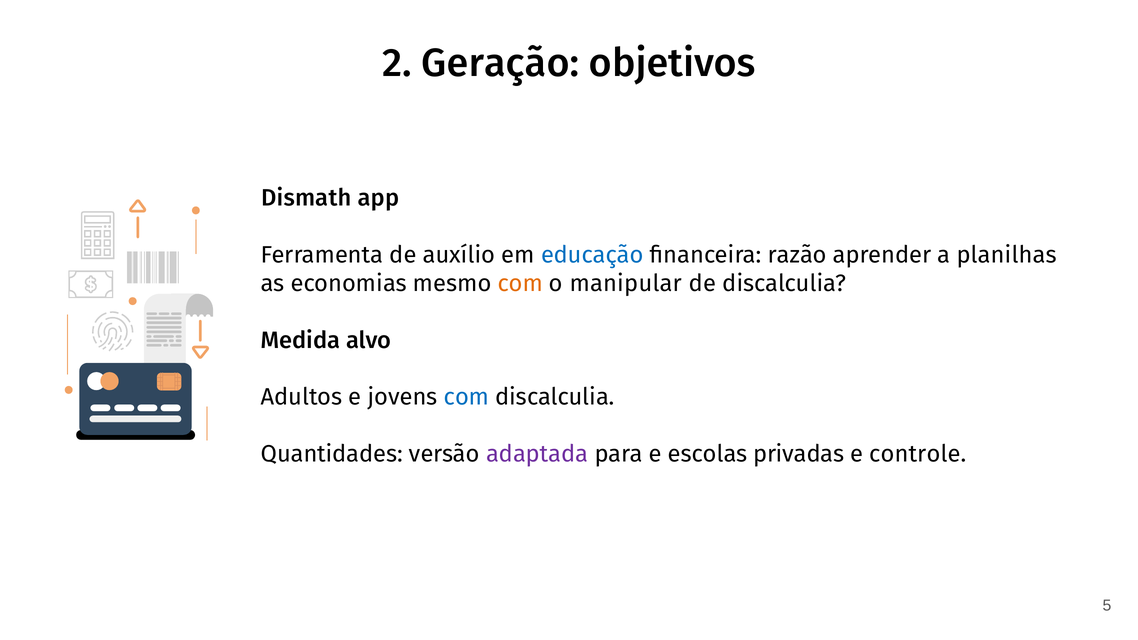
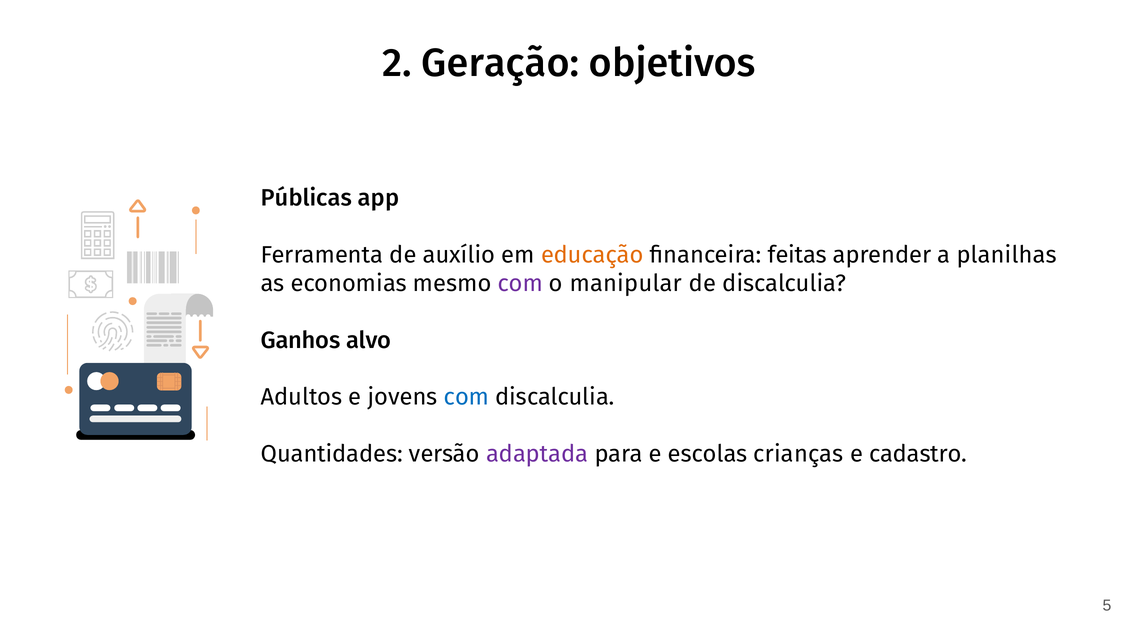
Dismath: Dismath -> Públicas (306, 198)
educação colour: blue -> orange (592, 255)
razão: razão -> feitas (797, 255)
com colour: orange -> purple (520, 283)
Medida: Medida -> Ganhos (301, 340)
privadas: privadas -> crianças (799, 454)
controle: controle -> cadastro (918, 454)
